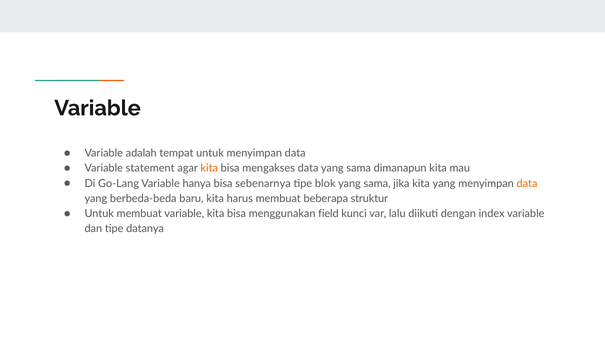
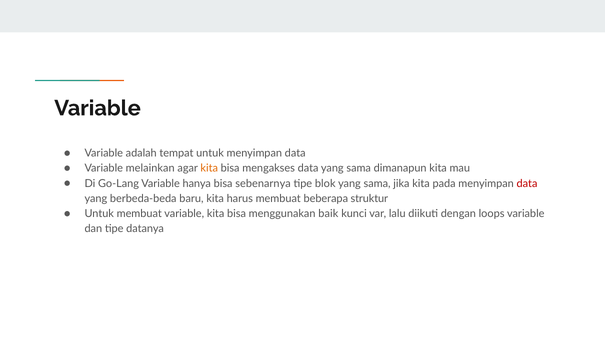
statement: statement -> melainkan (150, 168)
kita yang: yang -> pada (444, 183)
data colour: orange -> red (527, 183)
field: field -> baik (328, 213)
index: index -> loops (492, 213)
